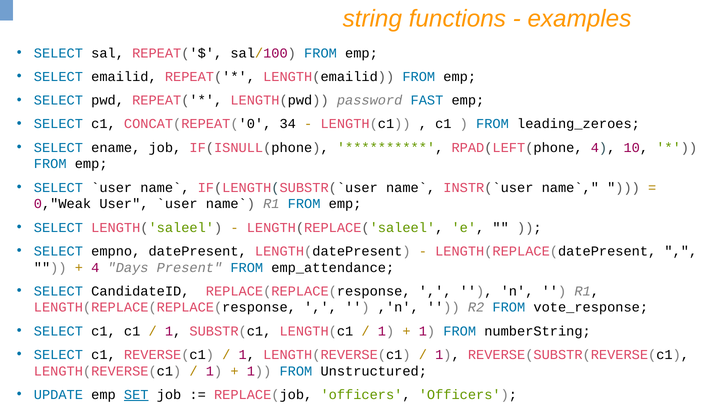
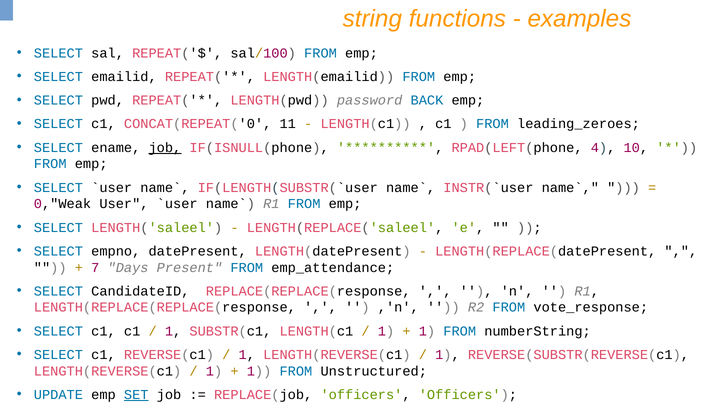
FAST: FAST -> BACK (427, 100)
34: 34 -> 11 (288, 124)
job underline: none -> present (165, 148)
4: 4 -> 7 (95, 268)
